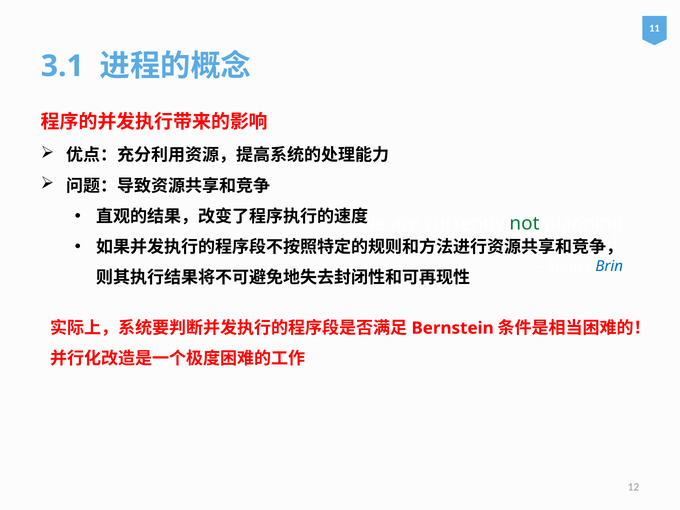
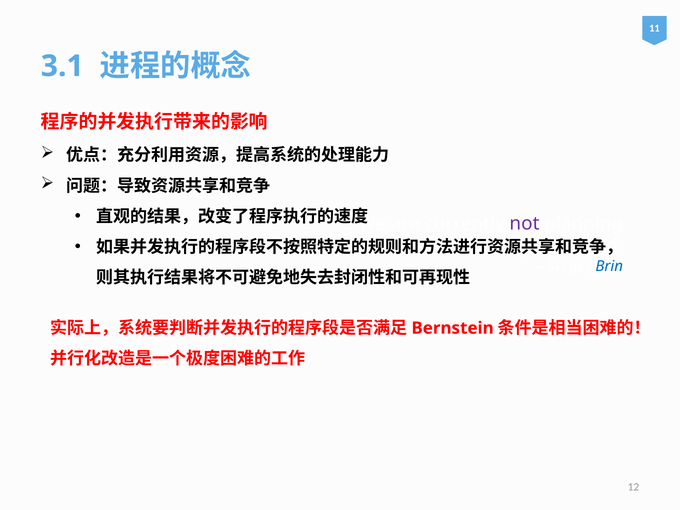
not colour: green -> purple (524, 224)
